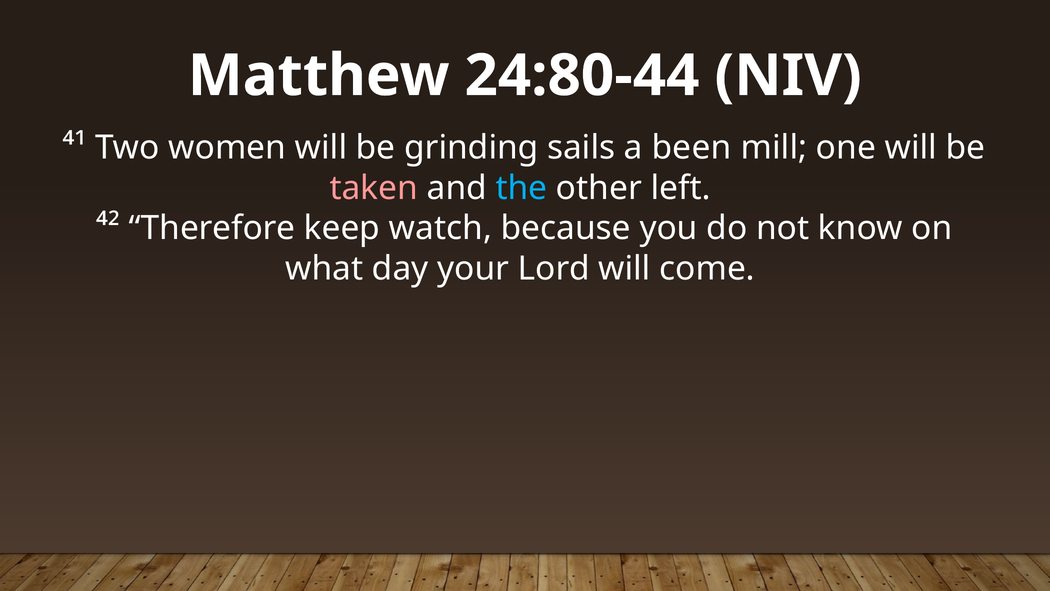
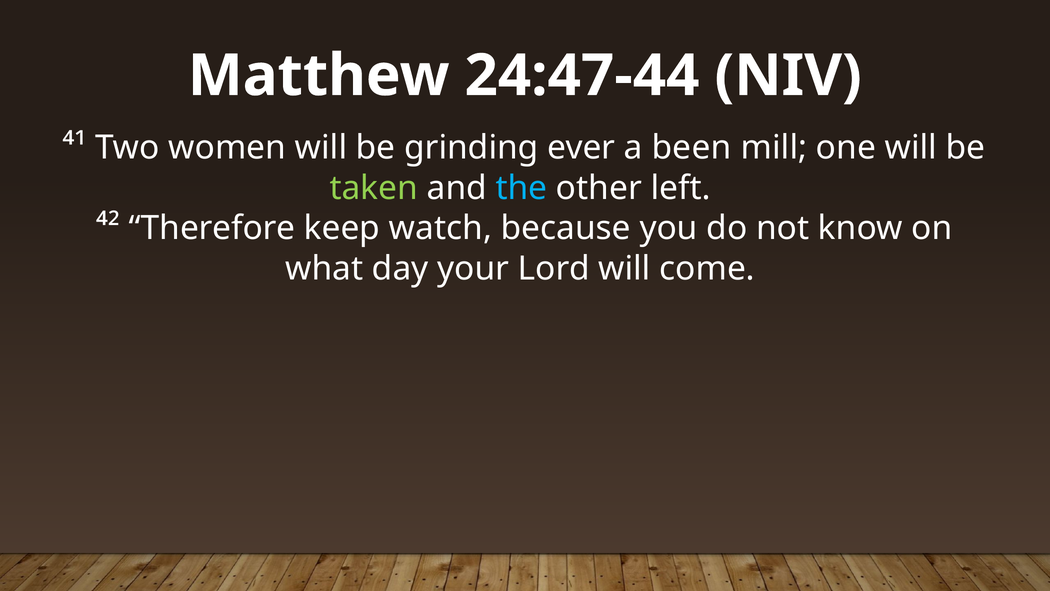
24:80-44: 24:80-44 -> 24:47-44 (582, 76)
sails: sails -> ever (581, 148)
taken colour: pink -> light green (374, 188)
